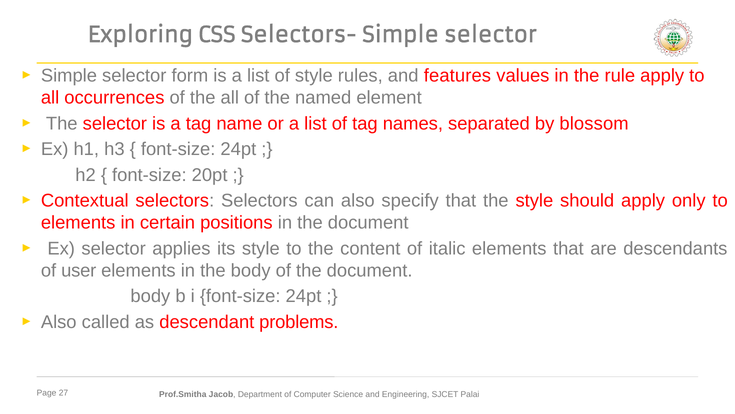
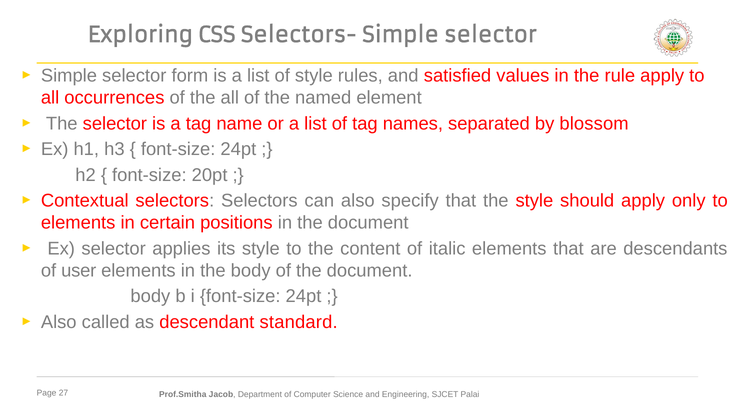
features: features -> satisfied (458, 76)
problems: problems -> standard (299, 322)
